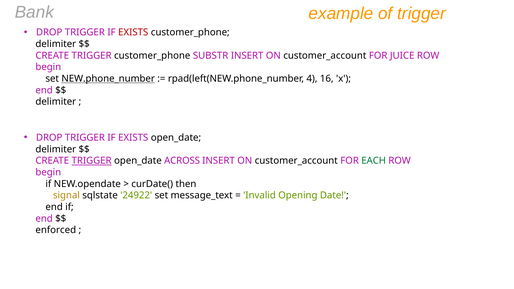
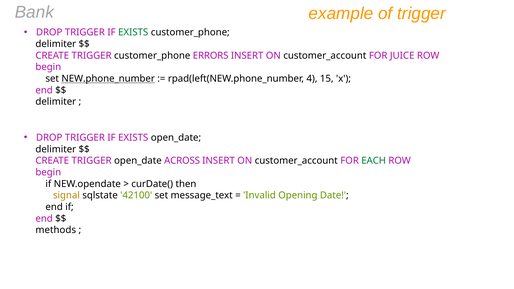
EXISTS colour: red -> green (133, 32)
SUBSTR: SUBSTR -> ERRORS (211, 56)
16: 16 -> 15 (327, 79)
TRIGGER underline: present -> none (92, 161)
24922: 24922 -> 42100 (136, 196)
enforced: enforced -> methods (56, 230)
